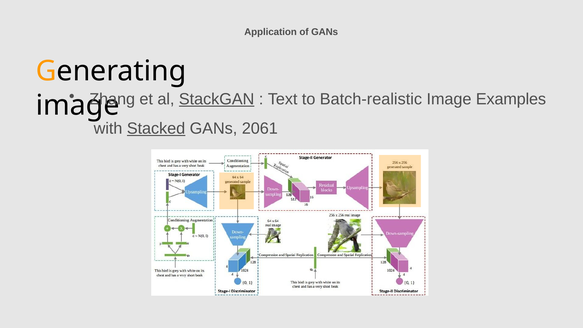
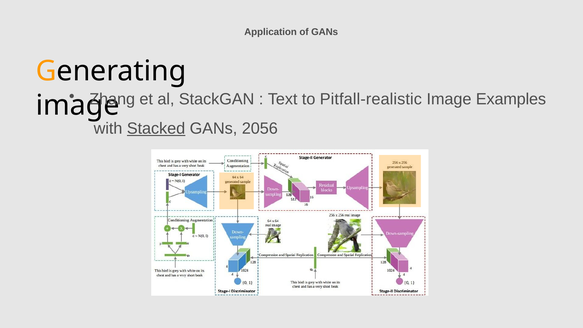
StackGAN underline: present -> none (217, 99)
Batch-realistic: Batch-realistic -> Pitfall-realistic (371, 99)
2061: 2061 -> 2056 (260, 129)
